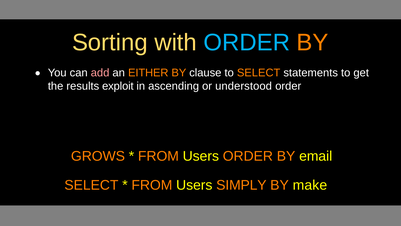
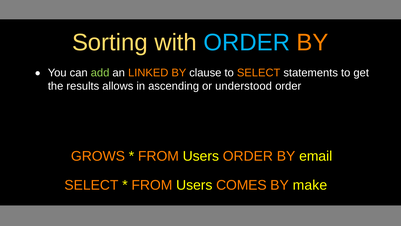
add colour: pink -> light green (100, 73)
EITHER: EITHER -> LINKED (148, 73)
exploit: exploit -> allows (118, 86)
SIMPLY: SIMPLY -> COMES (241, 185)
